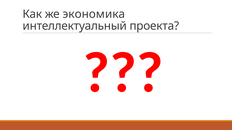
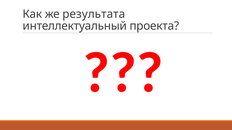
экономика: экономика -> результата (94, 14)
